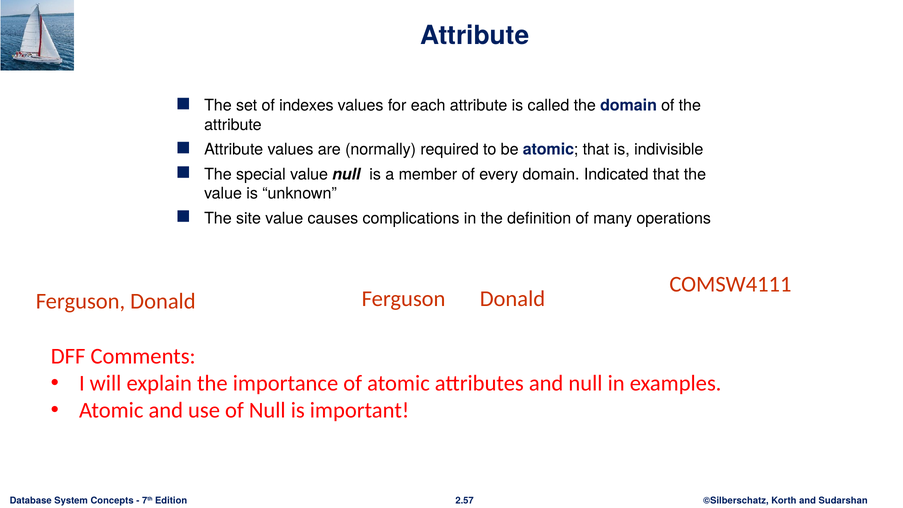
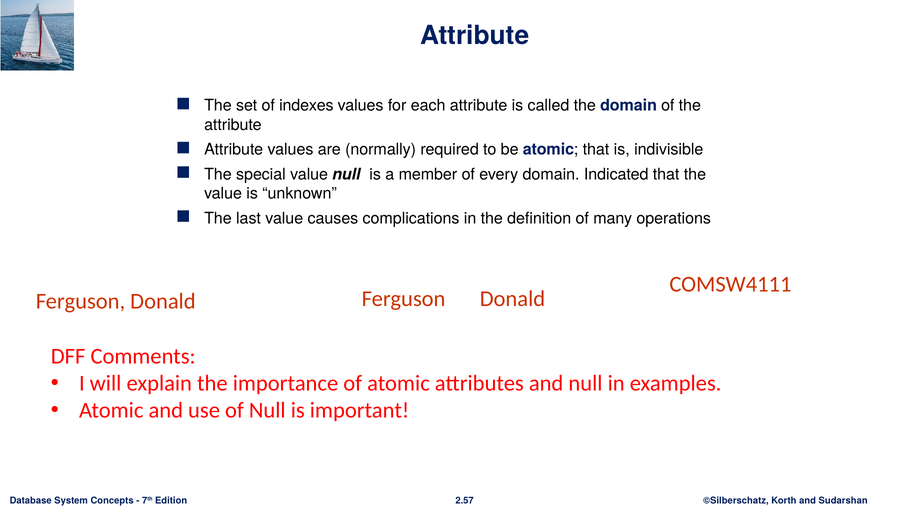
site: site -> last (249, 218)
